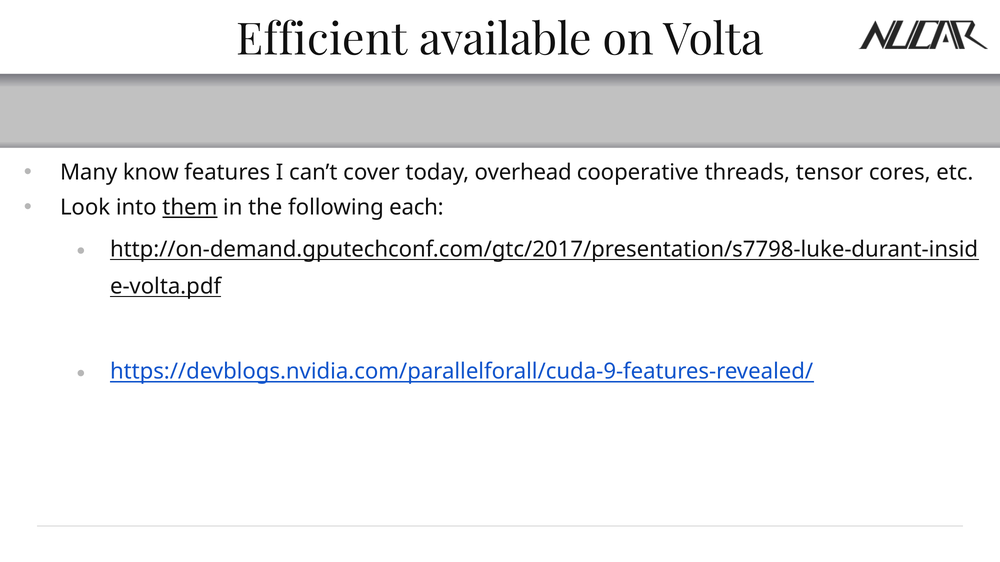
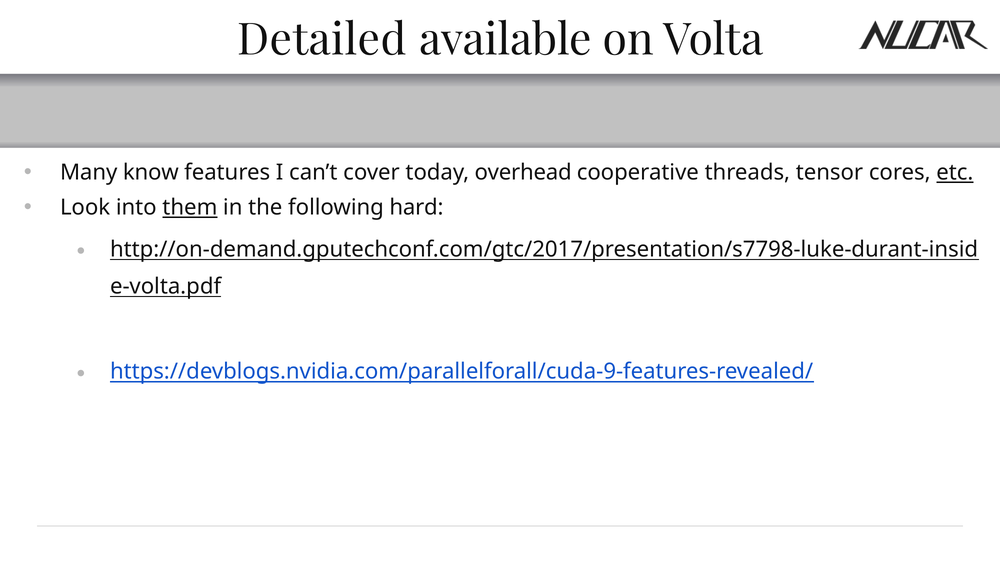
Efficient: Efficient -> Detailed (322, 40)
etc underline: none -> present (955, 173)
each: each -> hard (416, 208)
